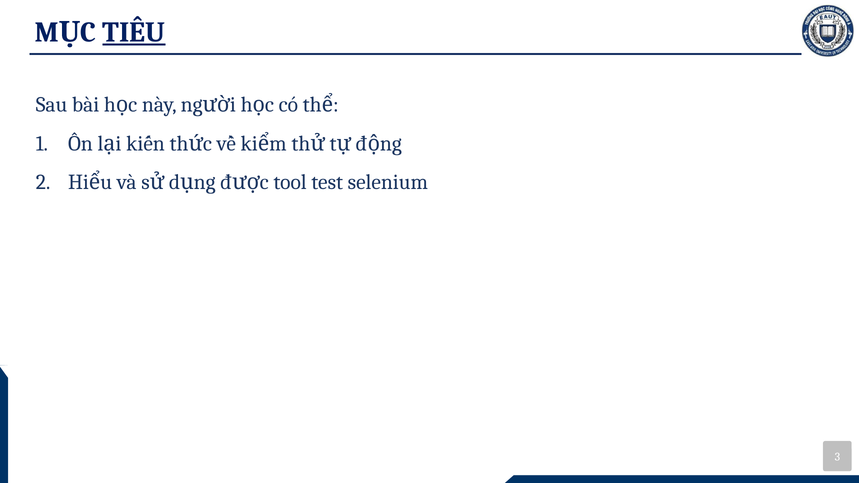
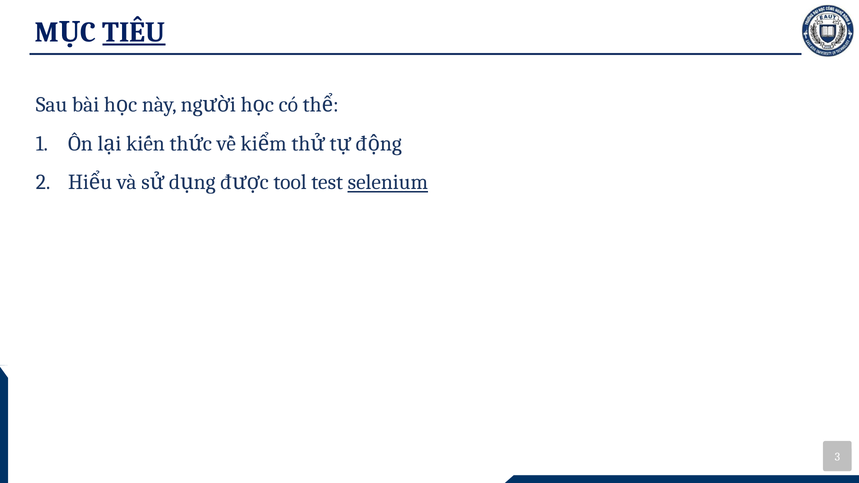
selenium underline: none -> present (388, 182)
